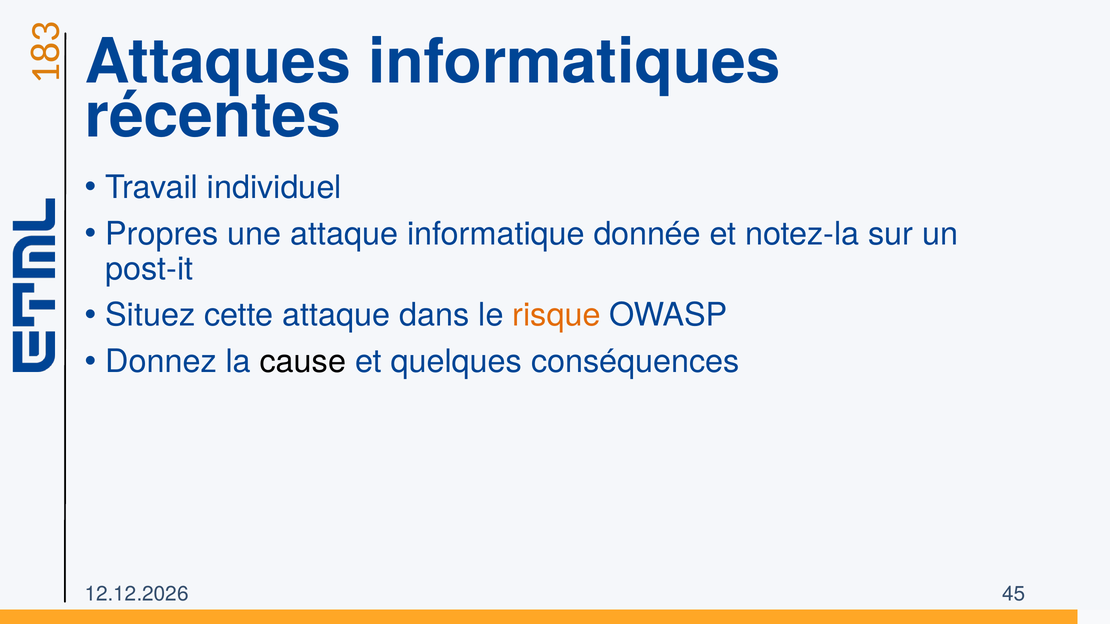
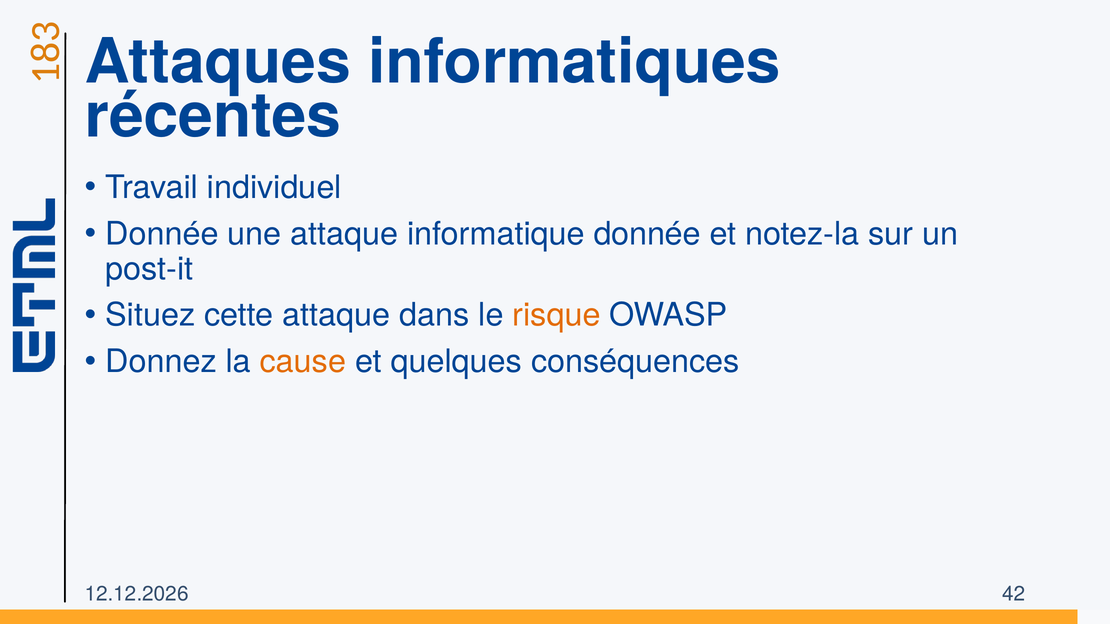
Propres: Propres -> Donnée (162, 234)
cause colour: black -> orange (303, 362)
45: 45 -> 42 (1014, 594)
